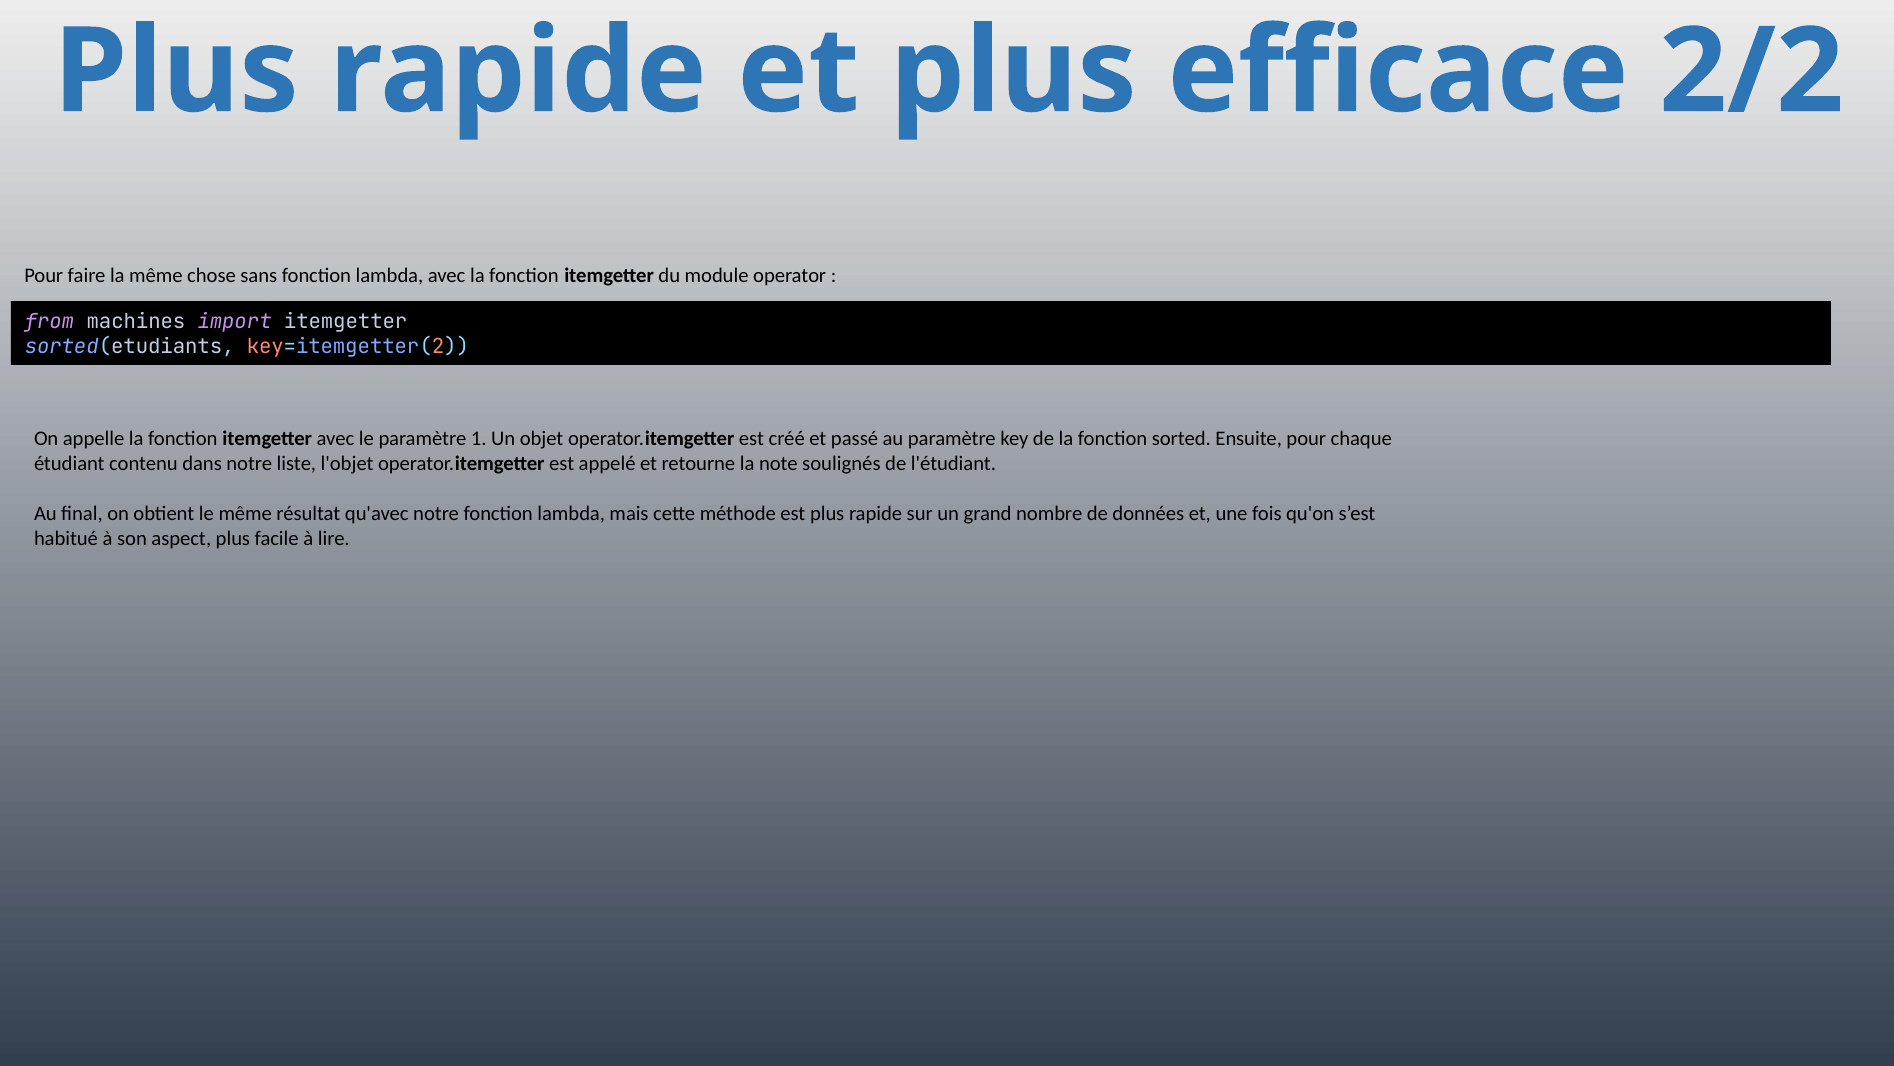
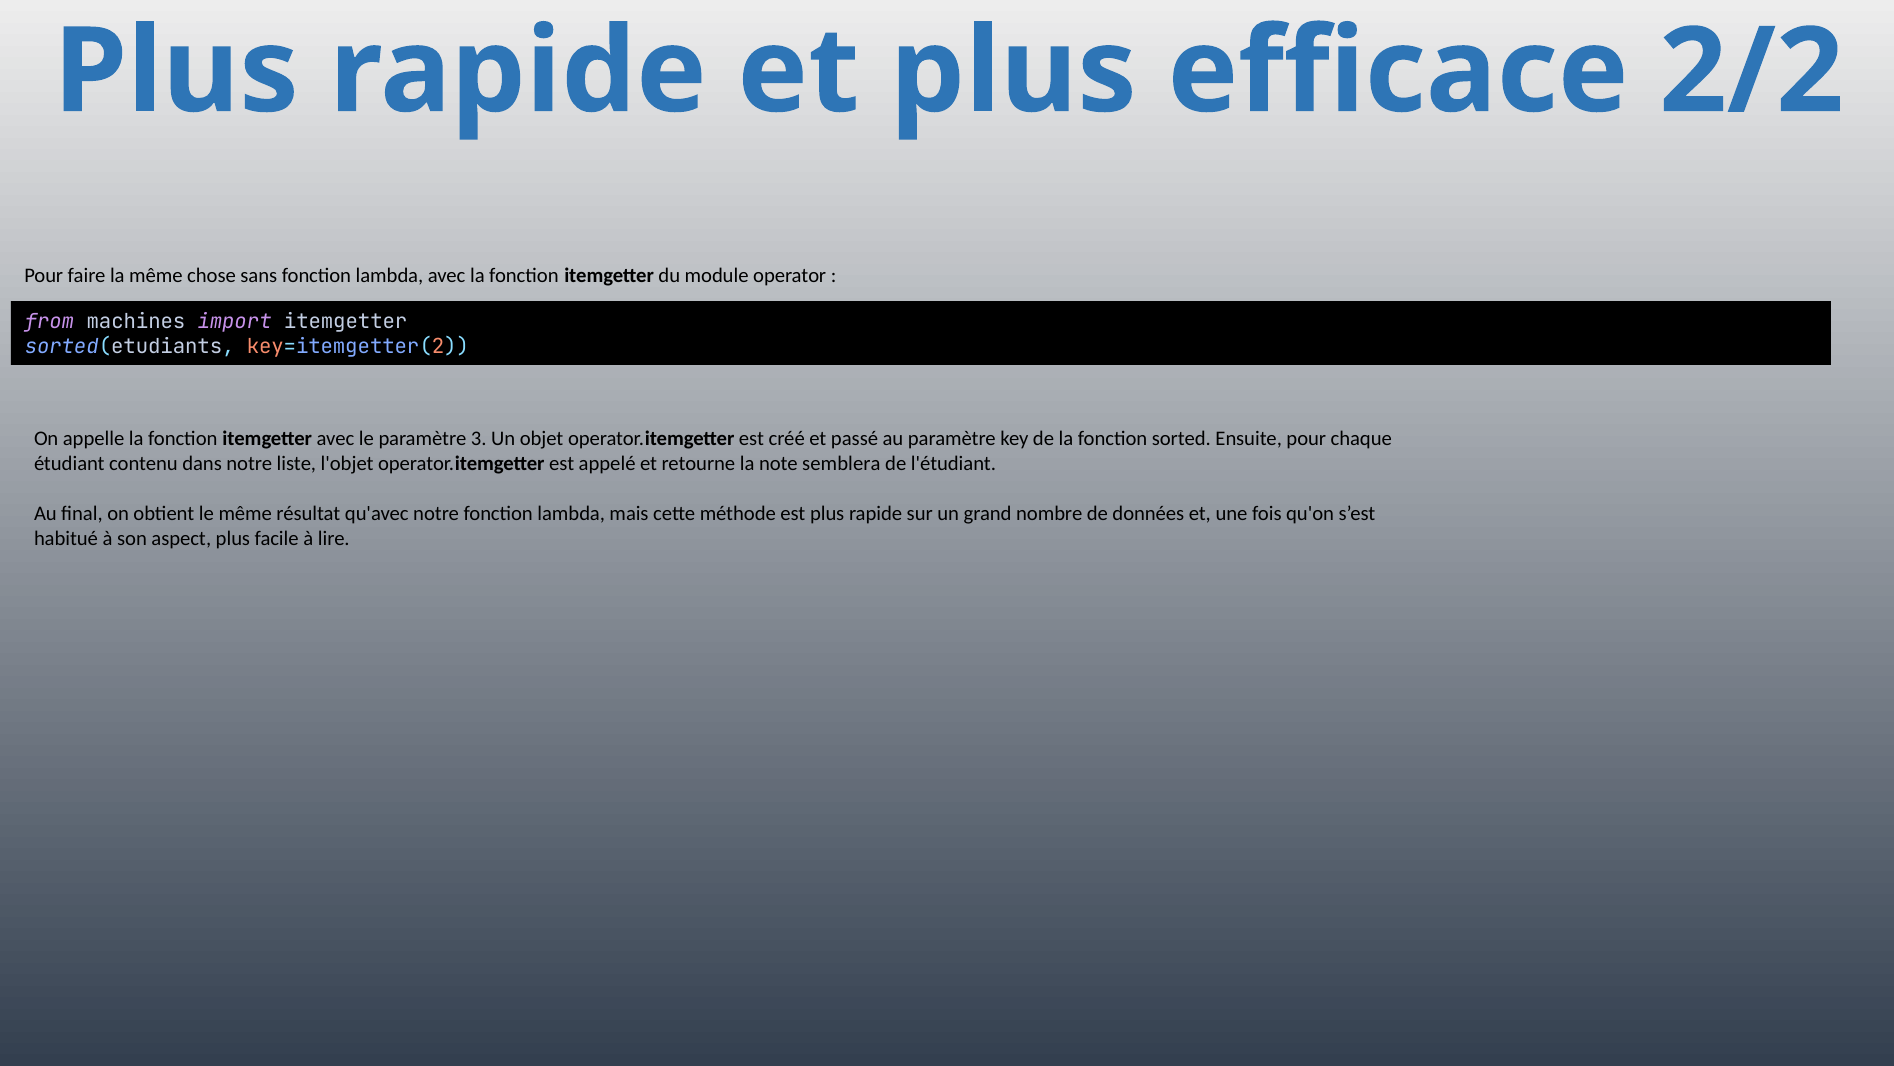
1: 1 -> 3 (479, 439)
soulignés: soulignés -> semblera (841, 463)
